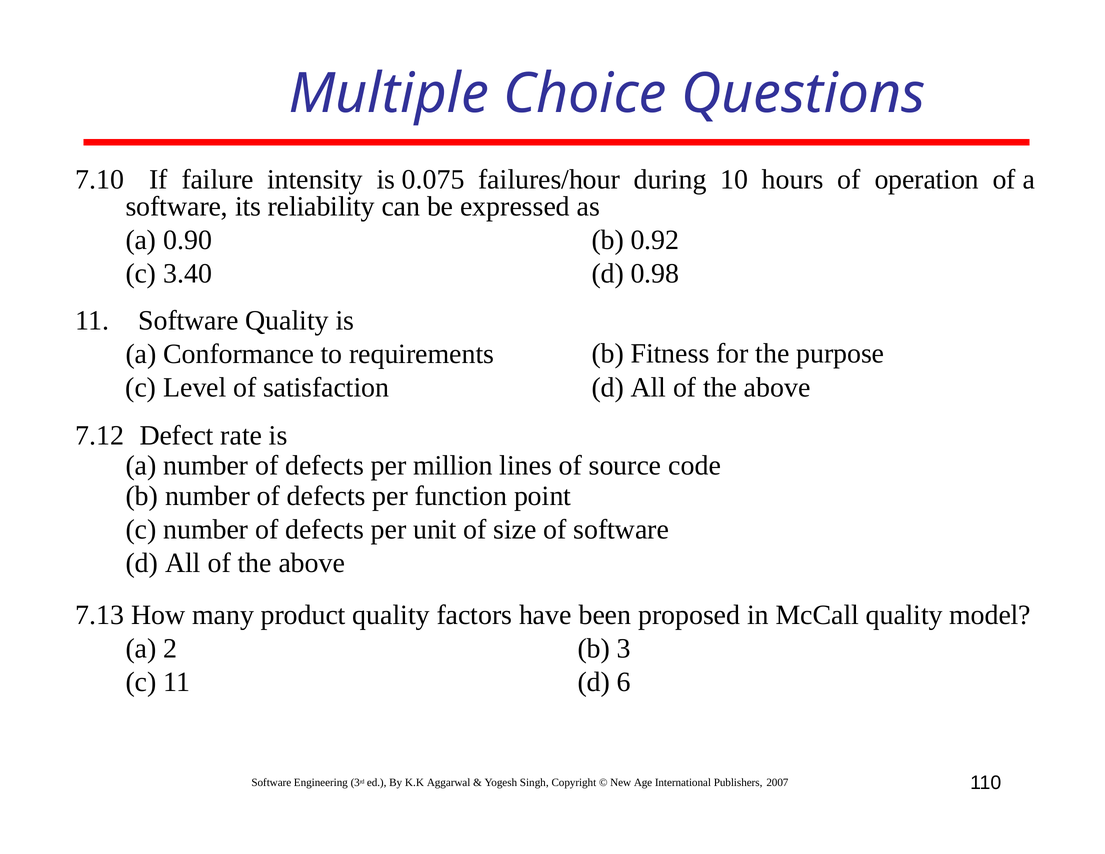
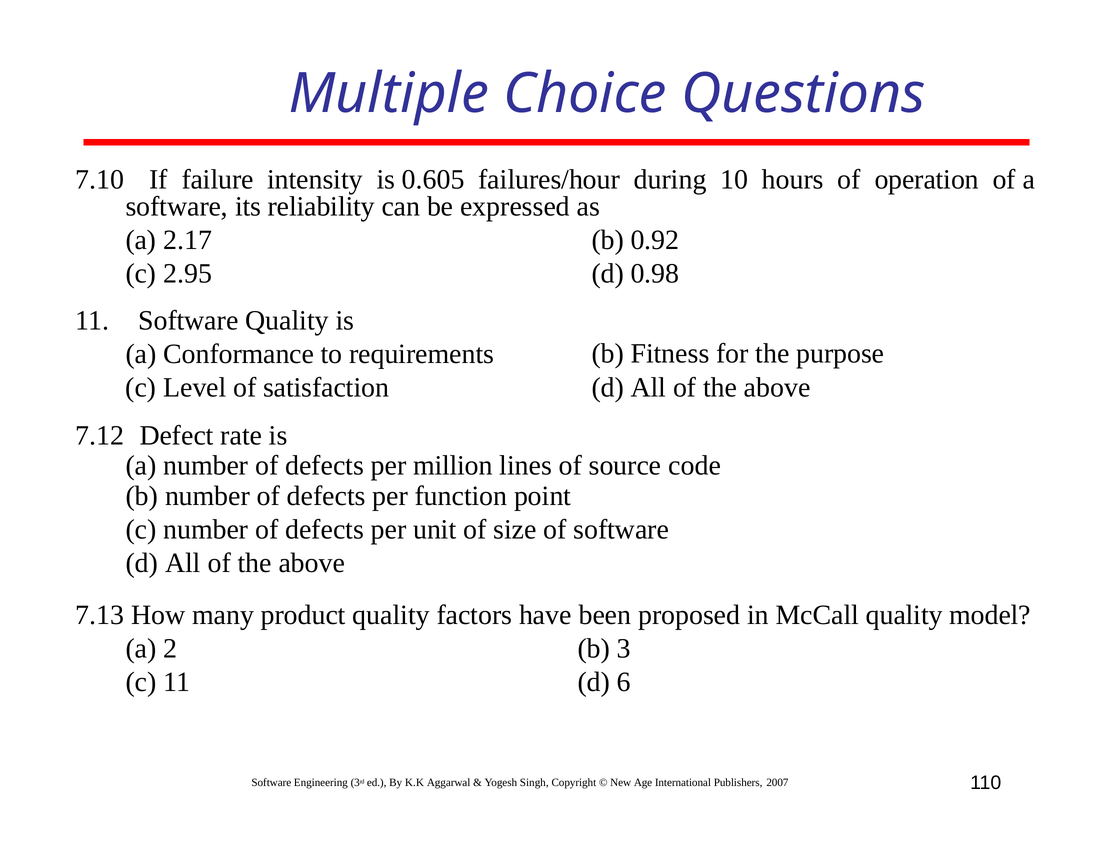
0.075: 0.075 -> 0.605 (433, 180)
0.90: 0.90 -> 2.17 (188, 240)
3.40: 3.40 -> 2.95 (188, 274)
